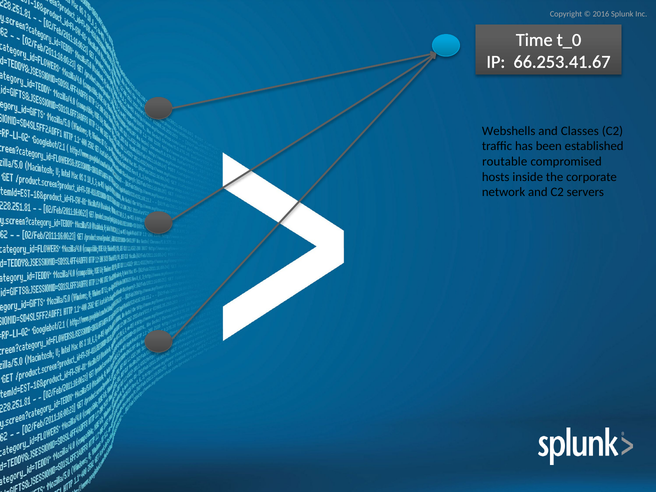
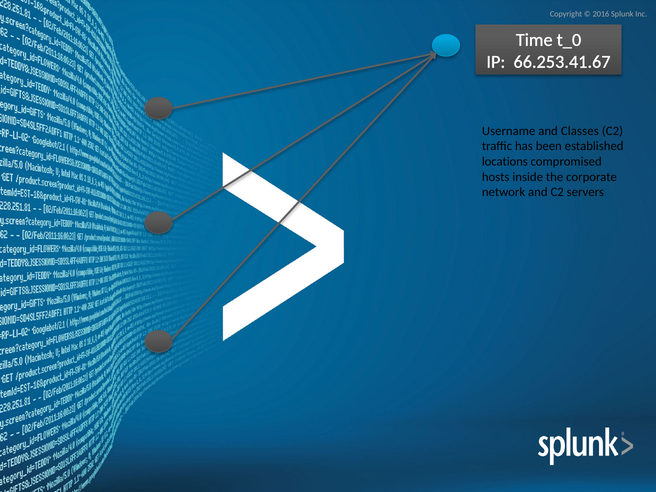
Webshells: Webshells -> Username (509, 131)
routable: routable -> locations (505, 162)
